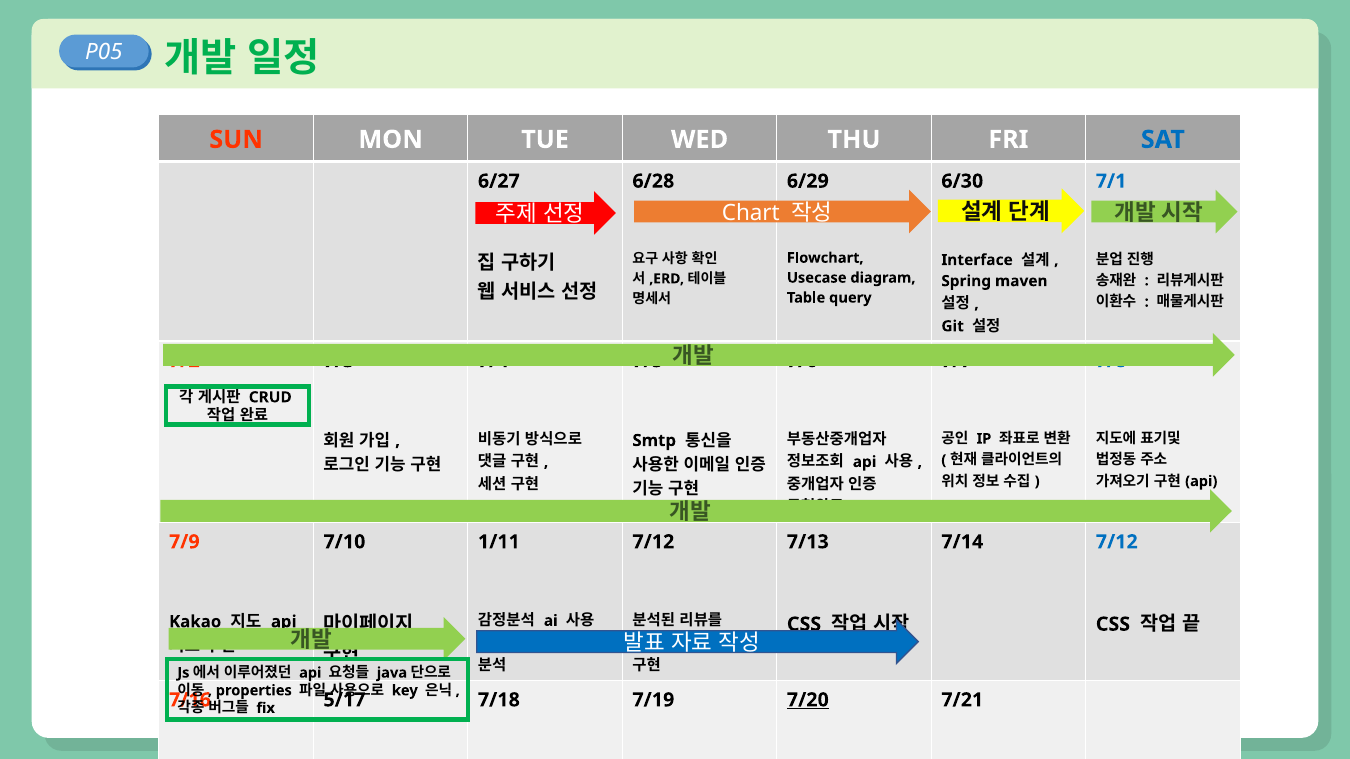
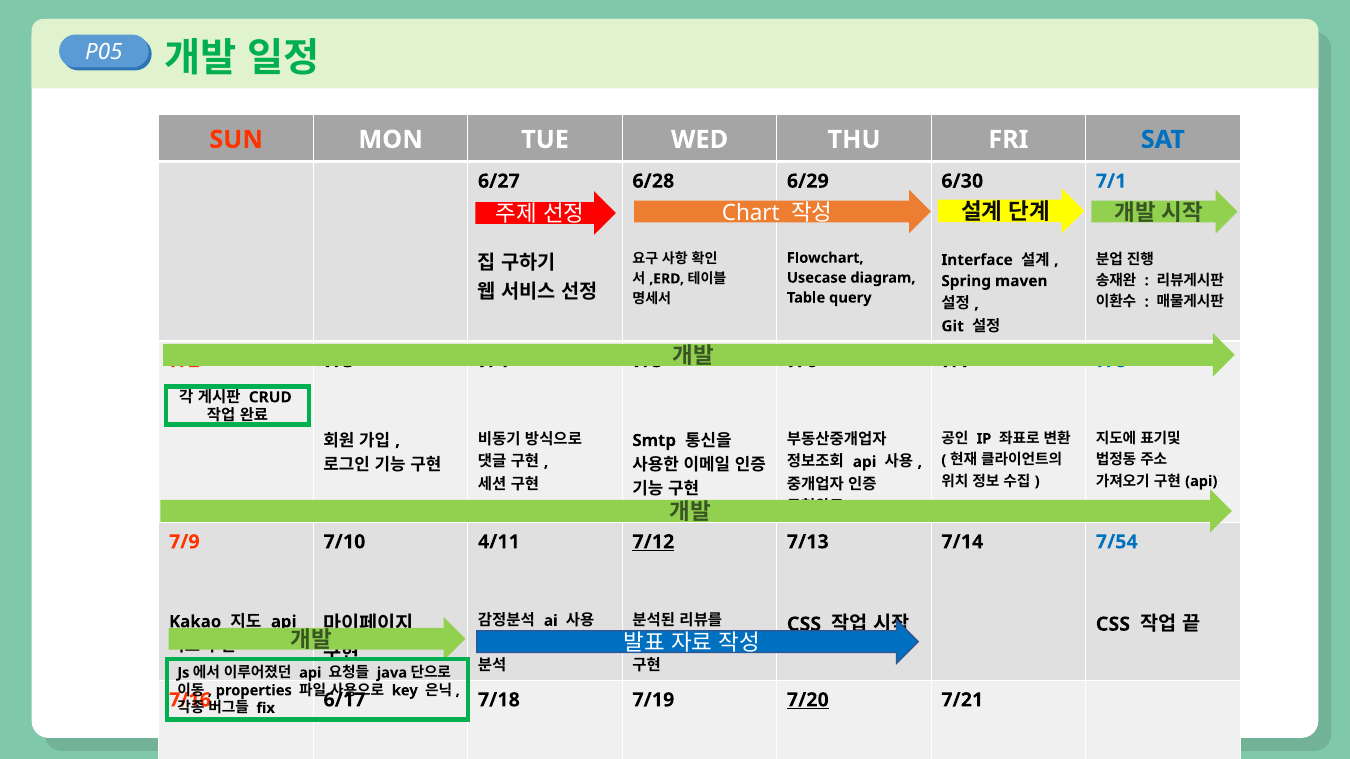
1/11: 1/11 -> 4/11 (499, 542)
7/12 underline: none -> present (653, 542)
7/14 7/12: 7/12 -> 7/54 (1117, 542)
5/17: 5/17 -> 6/17 (344, 700)
